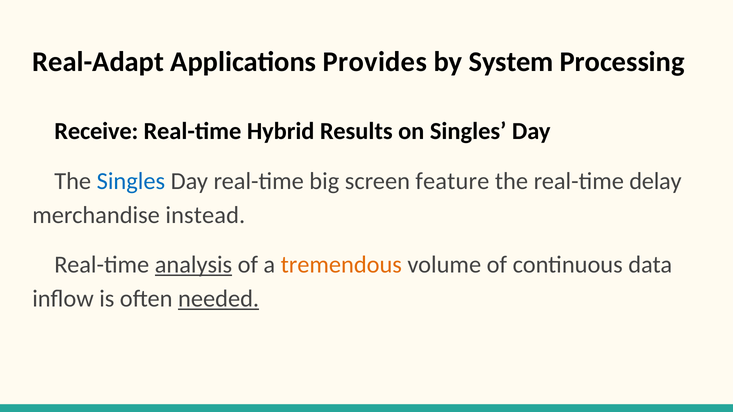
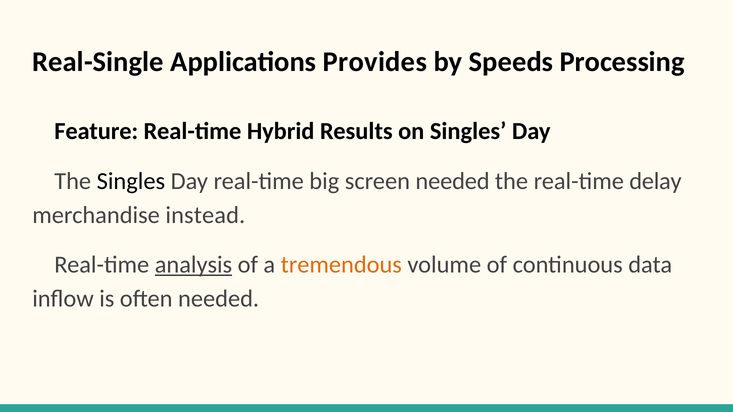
Real-Adapt: Real-Adapt -> Real-Single (98, 62)
System: System -> Speeds (511, 62)
Receive: Receive -> Feature (96, 131)
Singles colour: blue -> black (131, 181)
screen feature: feature -> needed (453, 181)
needed underline: present -> none (219, 299)
